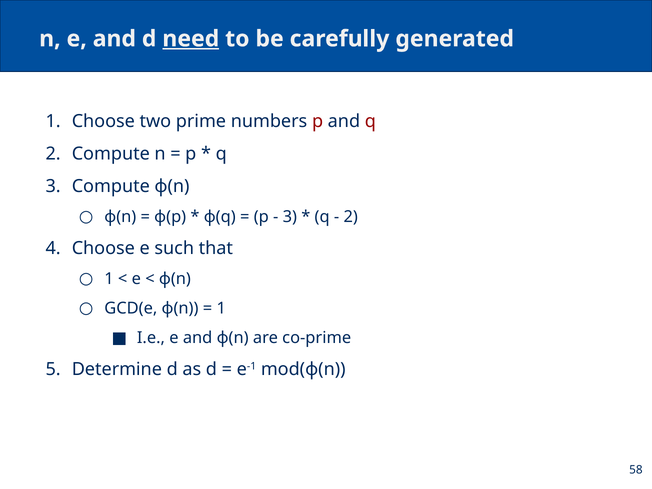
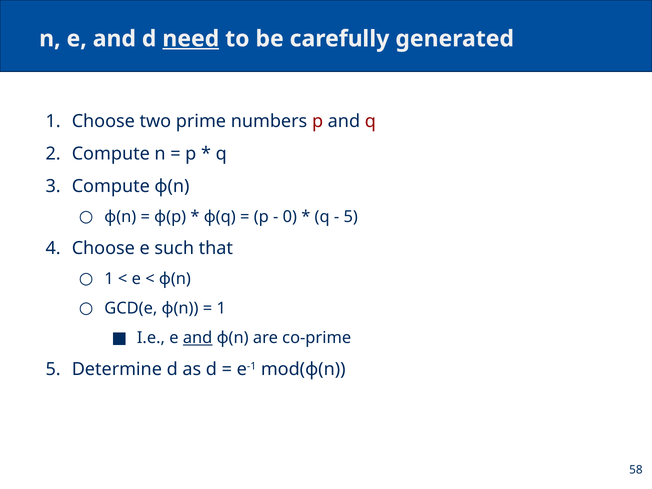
3: 3 -> 0 (290, 217)
2: 2 -> 5 (351, 217)
and underline: none -> present (198, 338)
